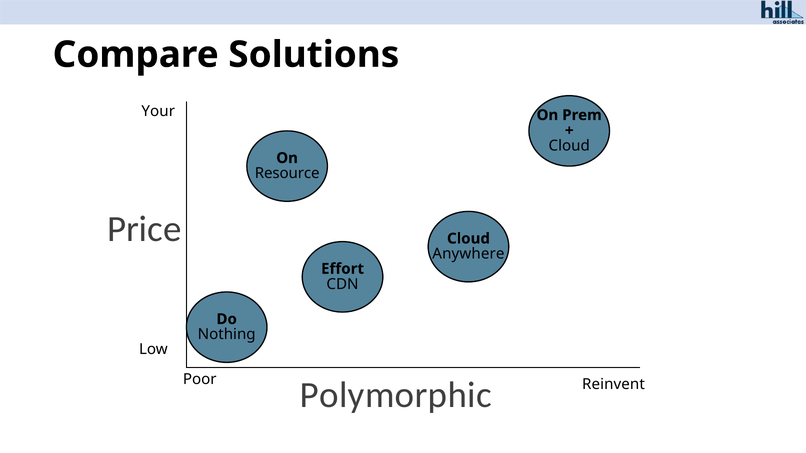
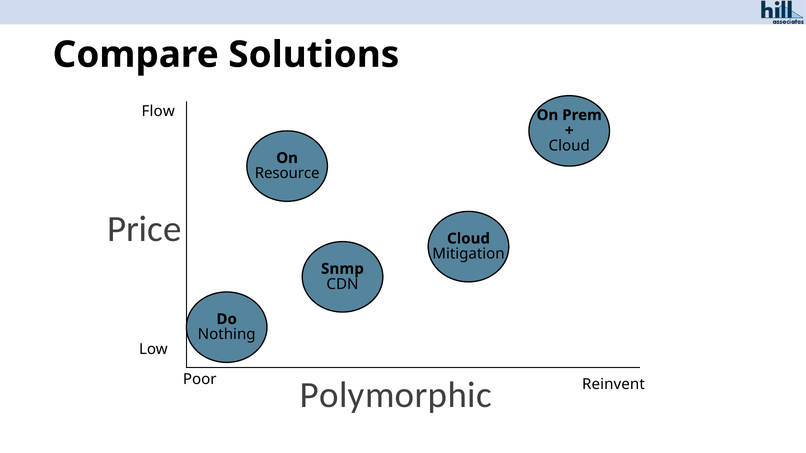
Your: Your -> Flow (158, 111)
Anywhere: Anywhere -> Mitigation (468, 254)
Effort: Effort -> Snmp (342, 269)
